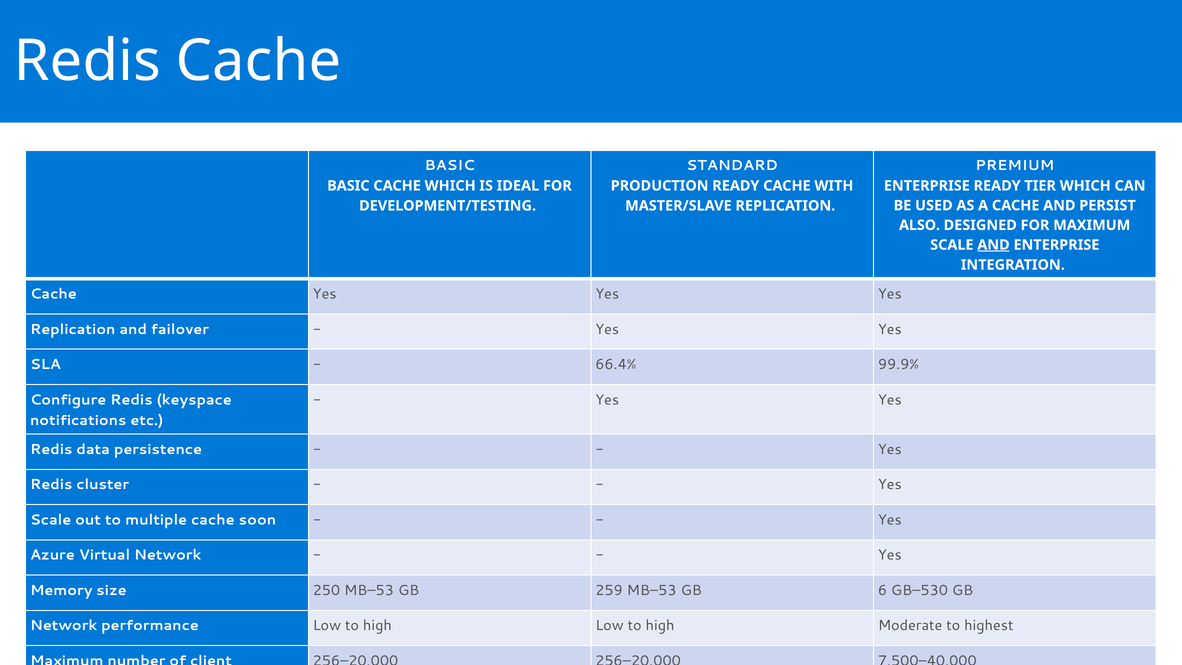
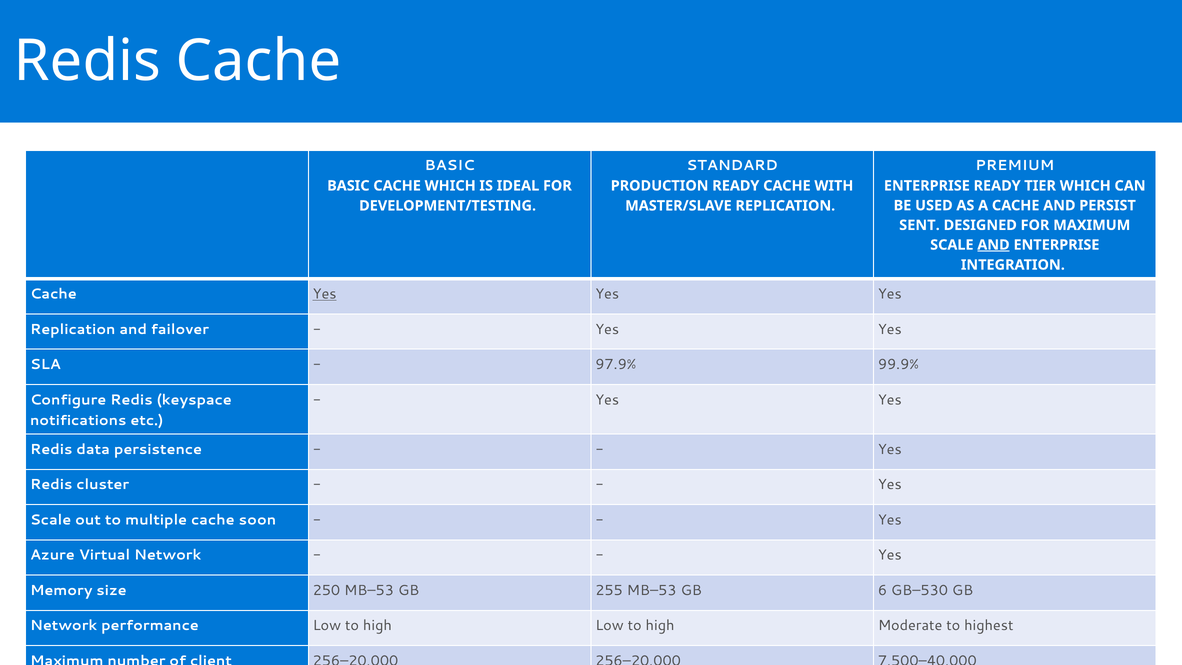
ALSO: ALSO -> SENT (919, 225)
Yes underline: none -> present (325, 294)
66.4%: 66.4% -> 97.9% (616, 364)
259: 259 -> 255 (609, 590)
